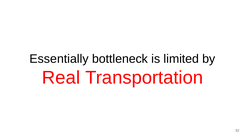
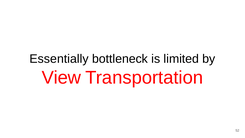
Real: Real -> View (61, 78)
